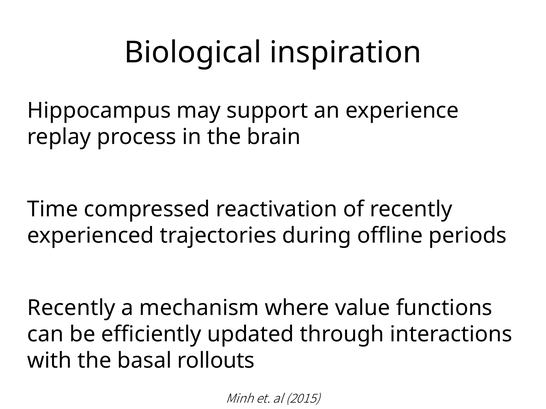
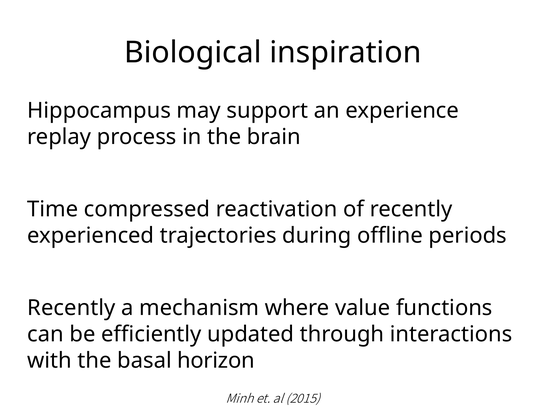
rollouts: rollouts -> horizon (216, 361)
